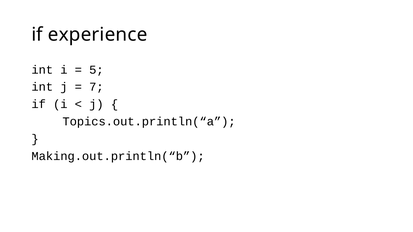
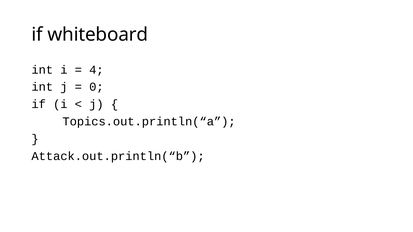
experience: experience -> whiteboard (98, 35)
5: 5 -> 4 (96, 70)
7: 7 -> 0 (96, 87)
Making.out.println(“b: Making.out.println(“b -> Attack.out.println(“b (118, 156)
